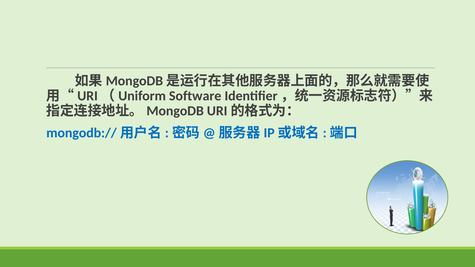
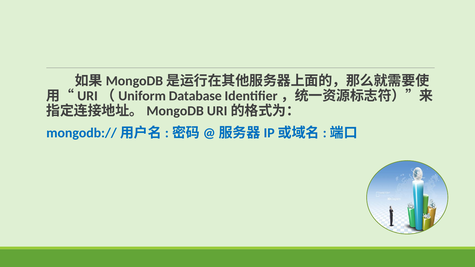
Software: Software -> Database (195, 96)
